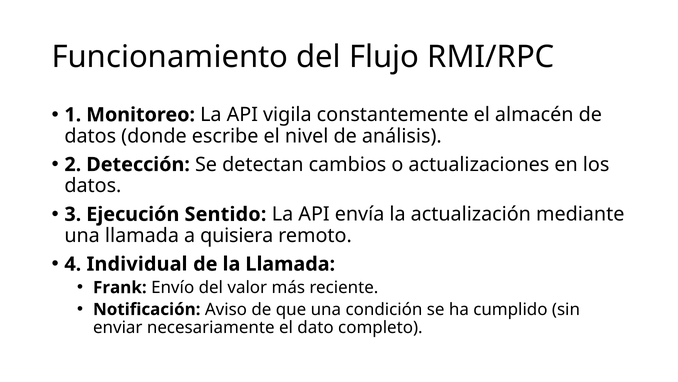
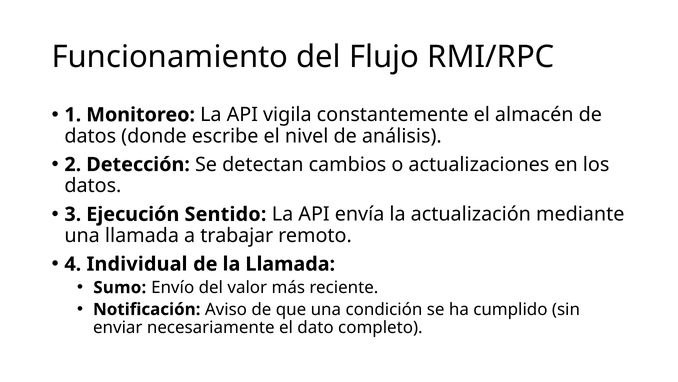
quisiera: quisiera -> trabajar (237, 235)
Frank: Frank -> Sumo (120, 287)
